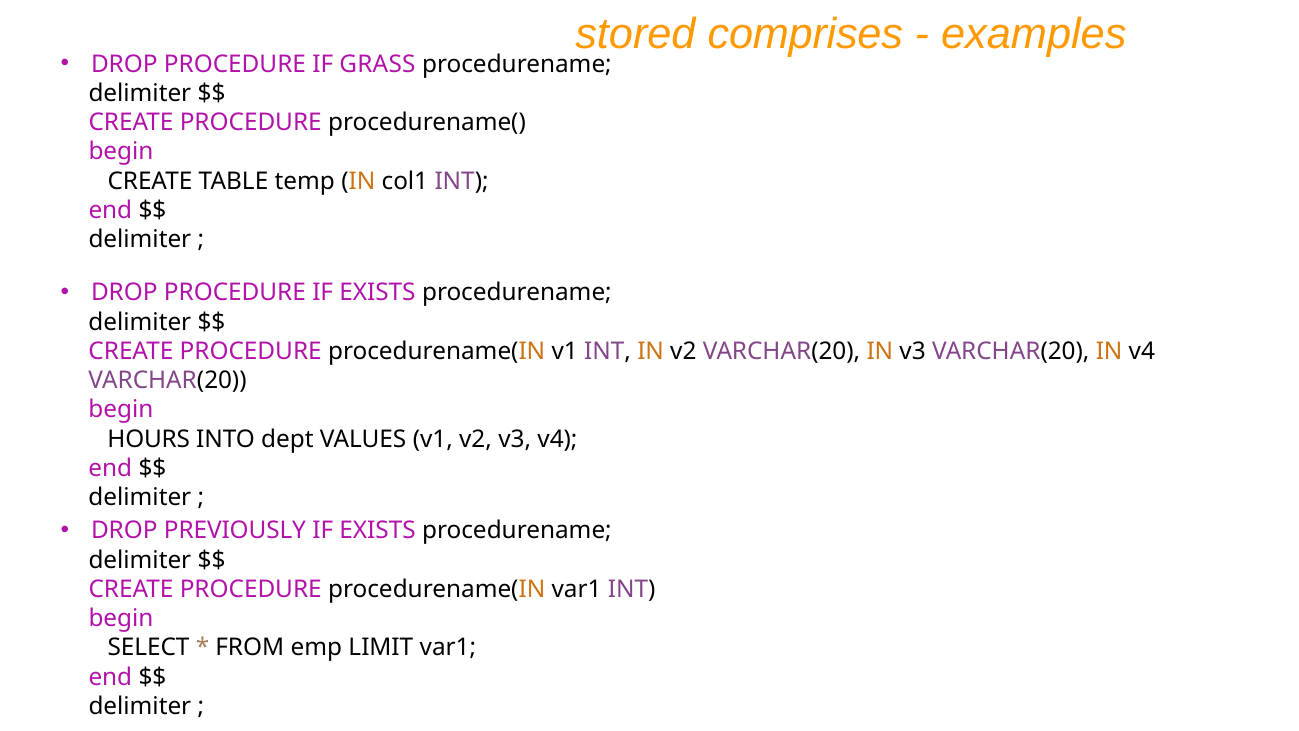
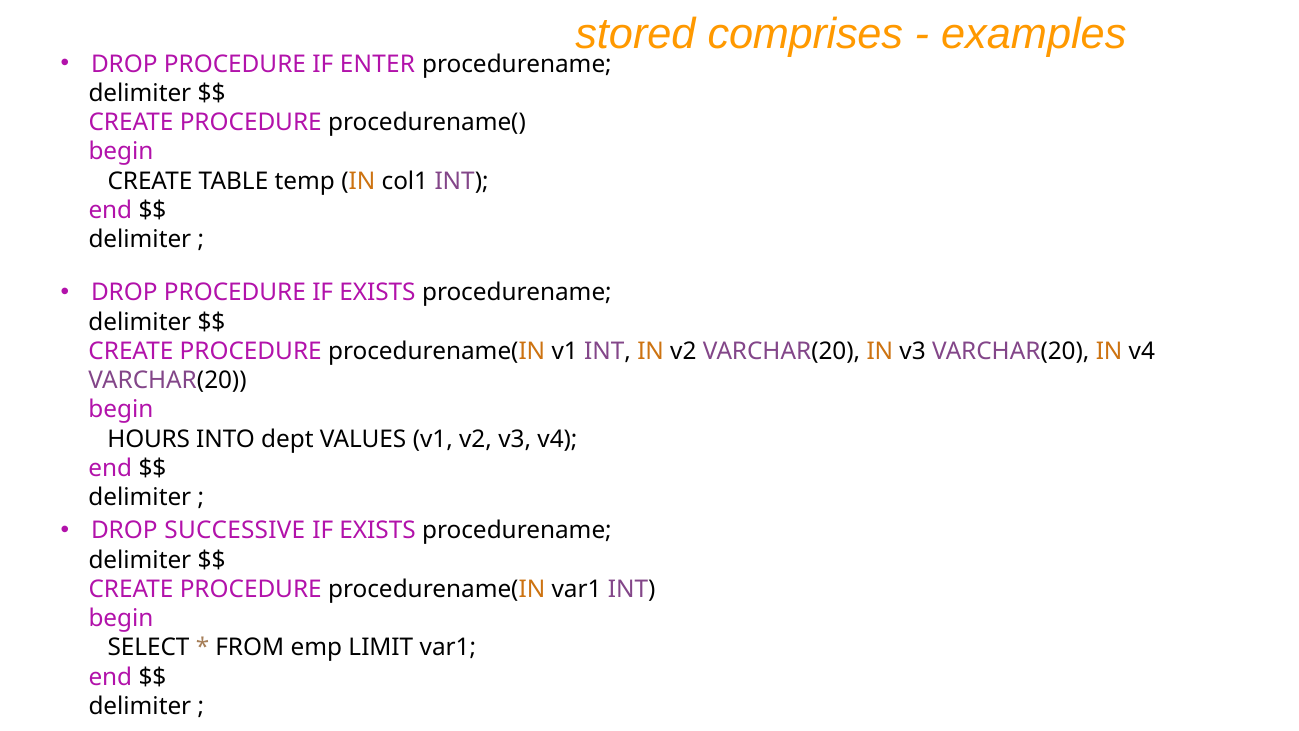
GRASS: GRASS -> ENTER (377, 64)
PREVIOUSLY: PREVIOUSLY -> SUCCESSIVE (235, 531)
